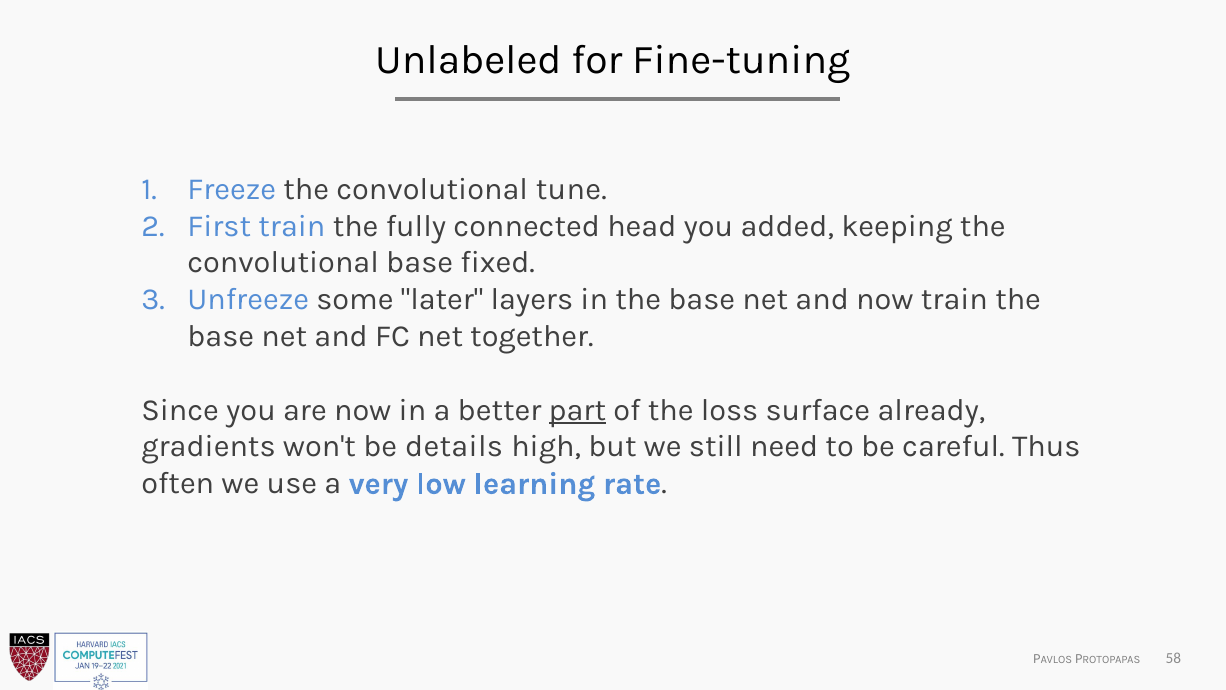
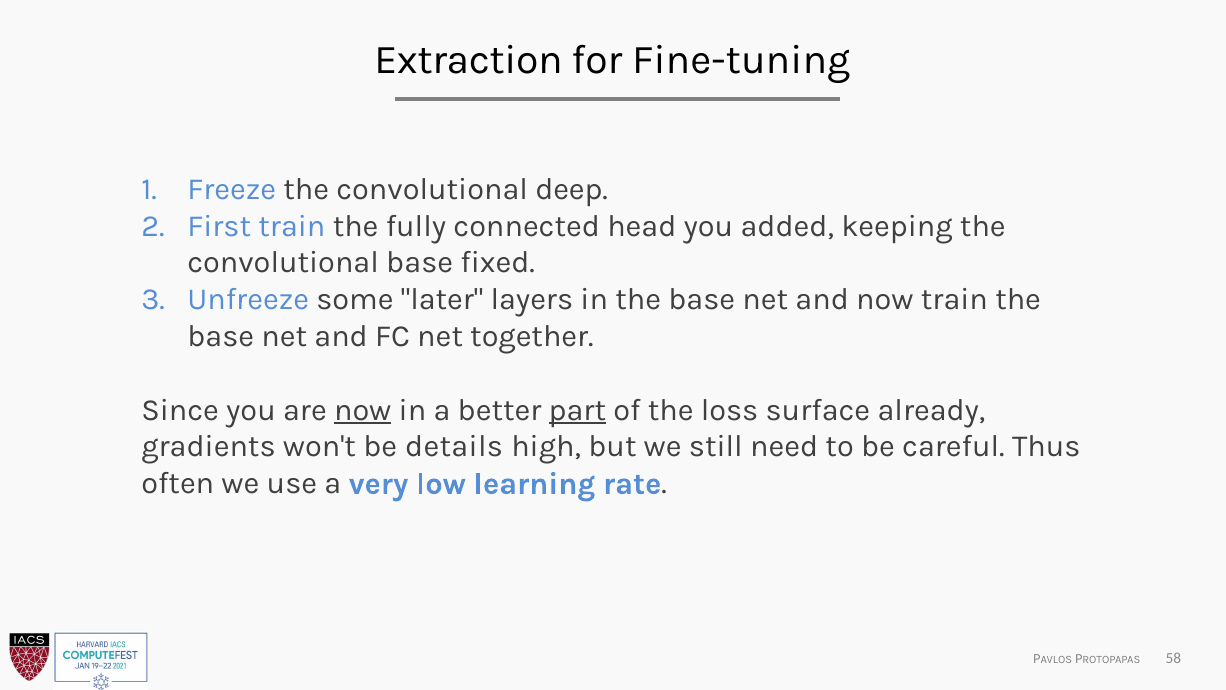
Unlabeled: Unlabeled -> Extraction (469, 60)
tune: tune -> deep (572, 189)
now underline: none -> present (363, 410)
